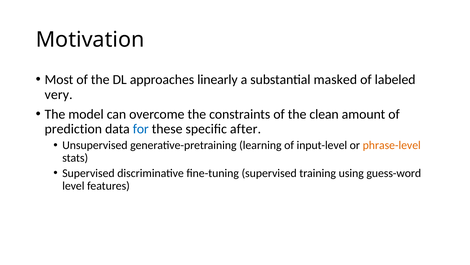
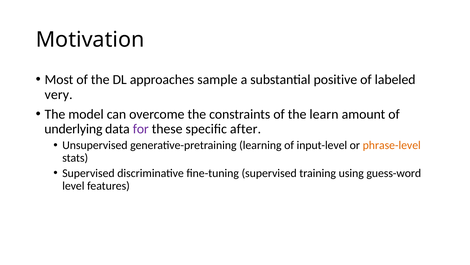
linearly: linearly -> sample (217, 79)
masked: masked -> positive (335, 79)
clean: clean -> learn (324, 114)
prediction: prediction -> underlying (73, 129)
for colour: blue -> purple (141, 129)
